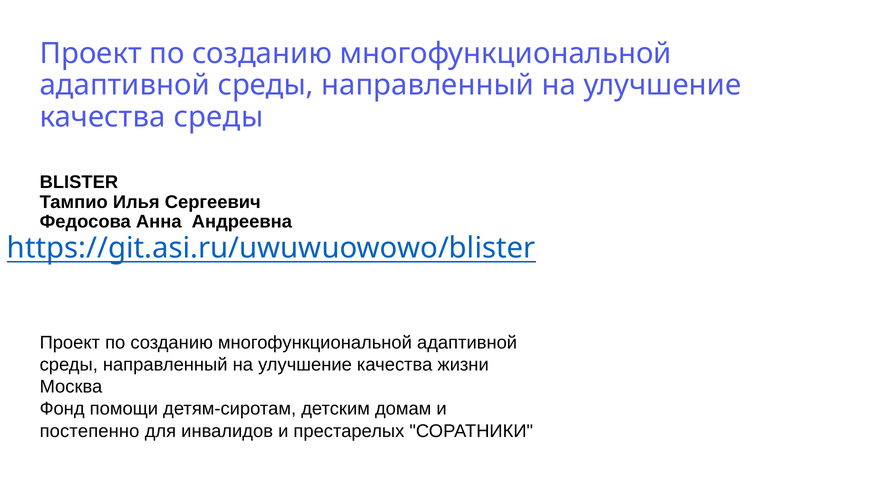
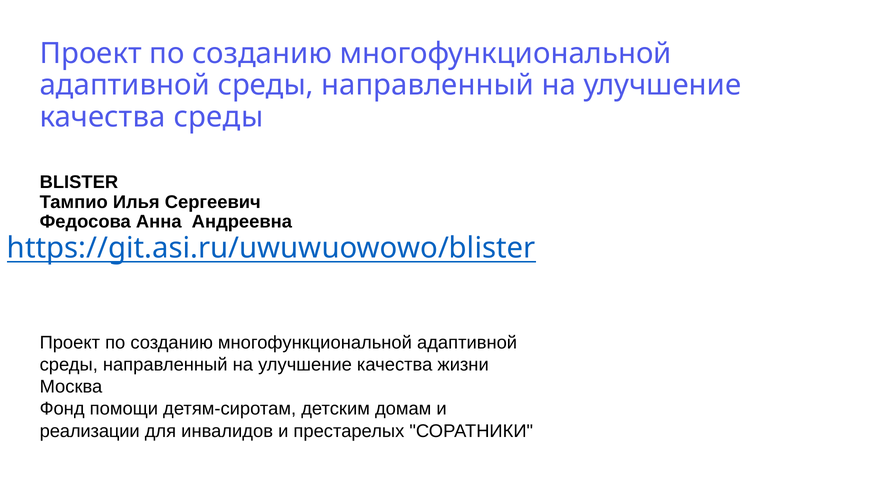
постепенно: постепенно -> реализации (90, 431)
